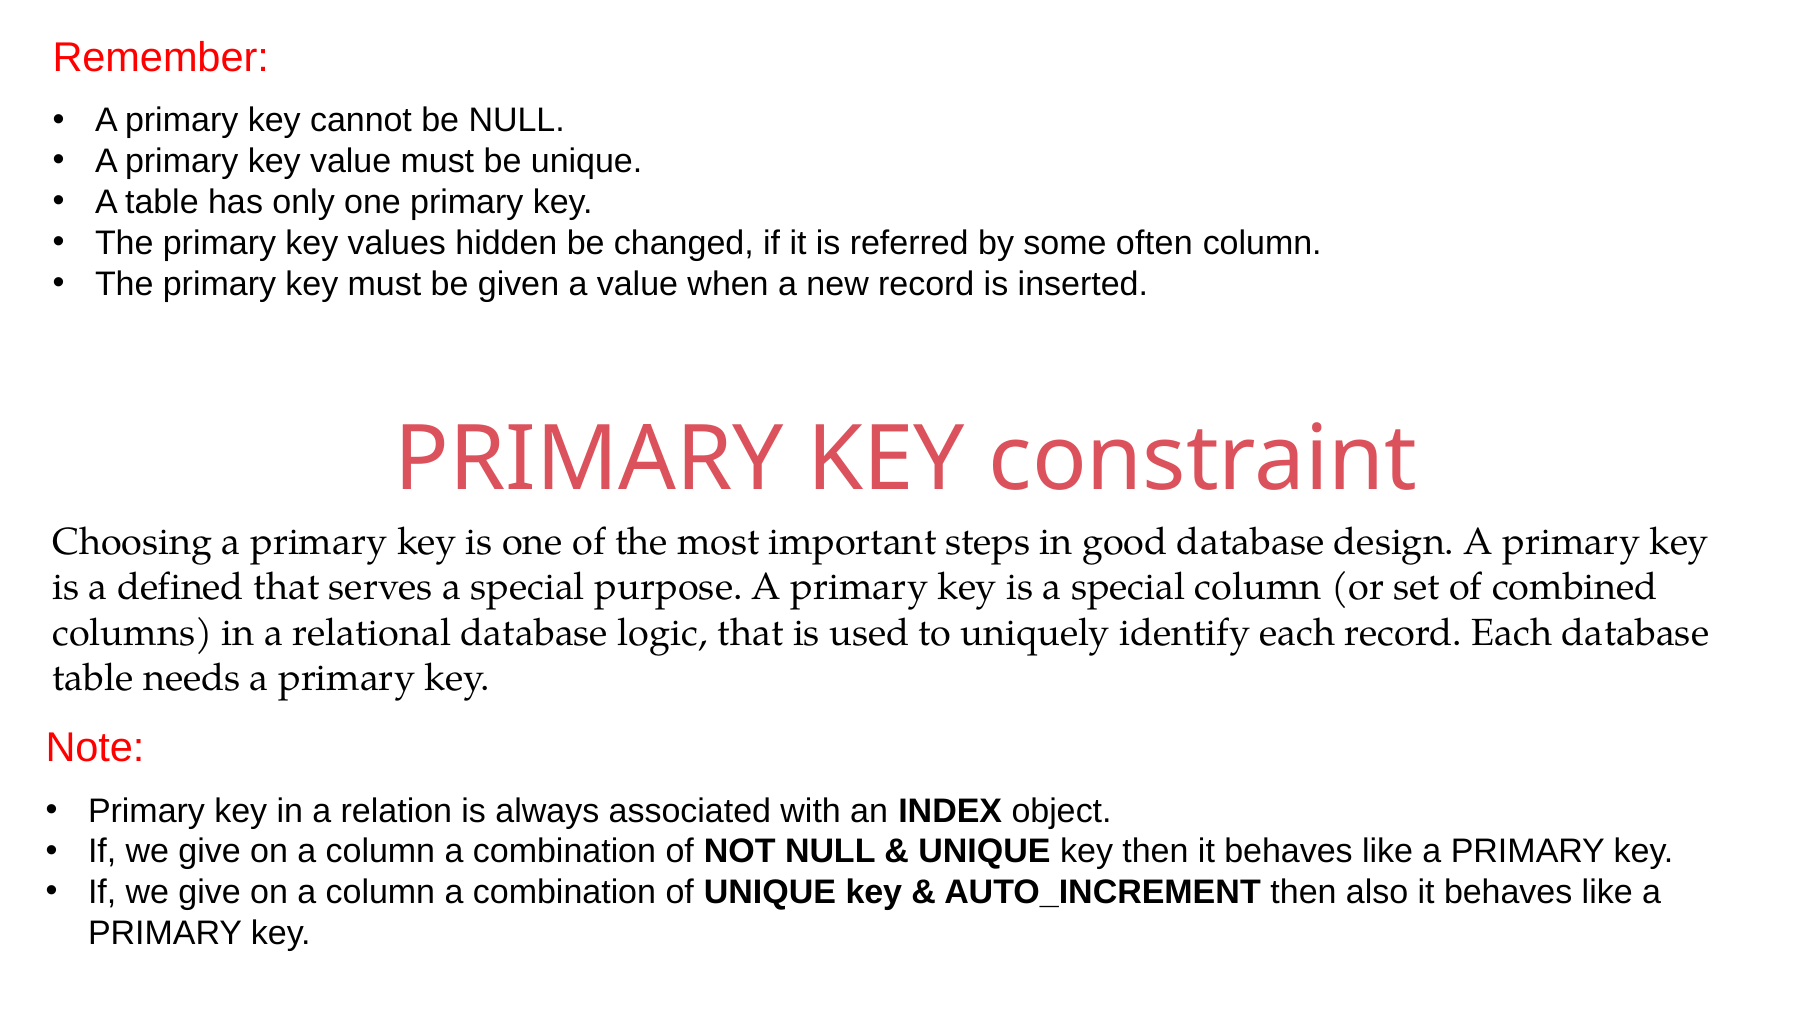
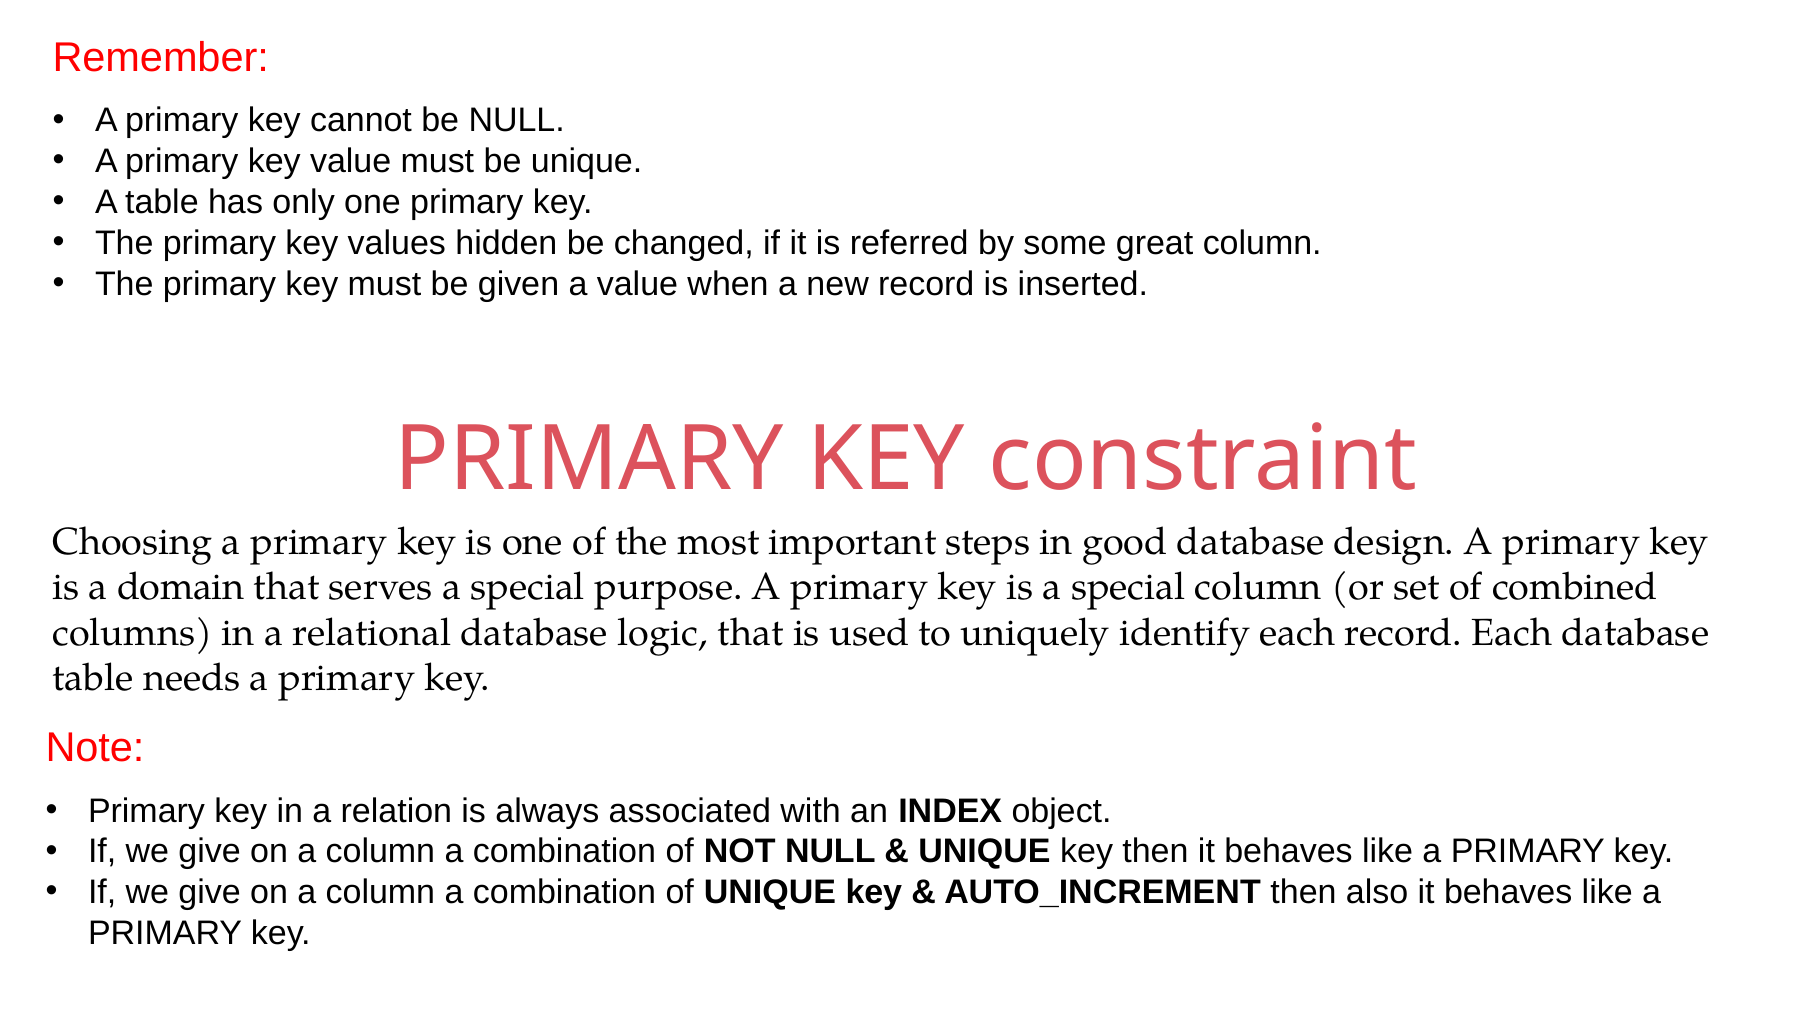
often: often -> great (1155, 243)
defined: defined -> domain (181, 587)
